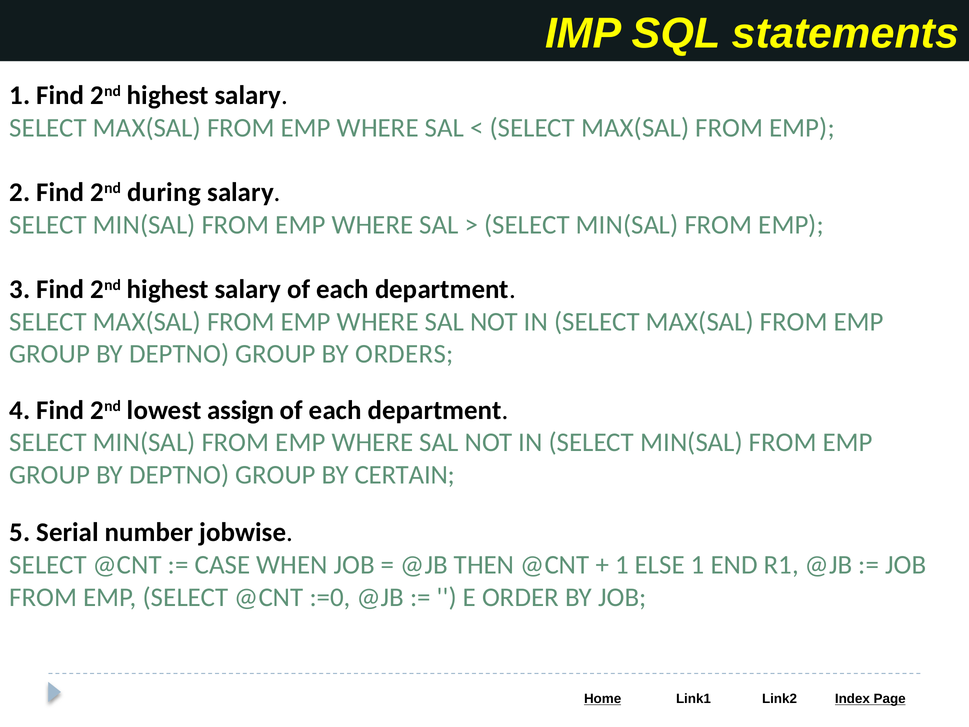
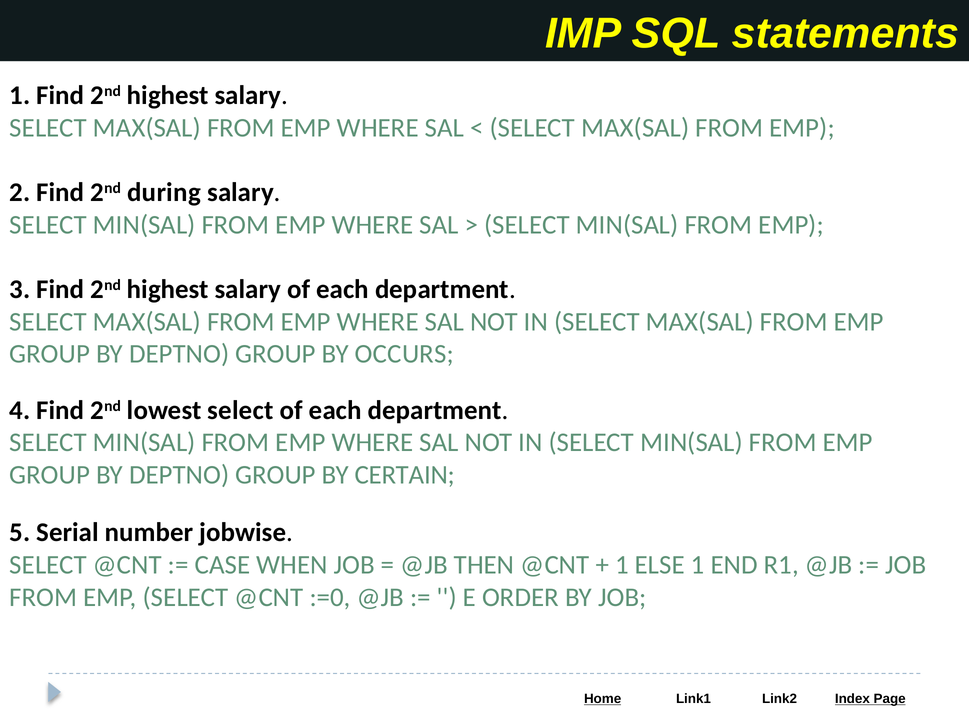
ORDERS: ORDERS -> OCCURS (404, 354)
lowest assign: assign -> select (240, 410)
